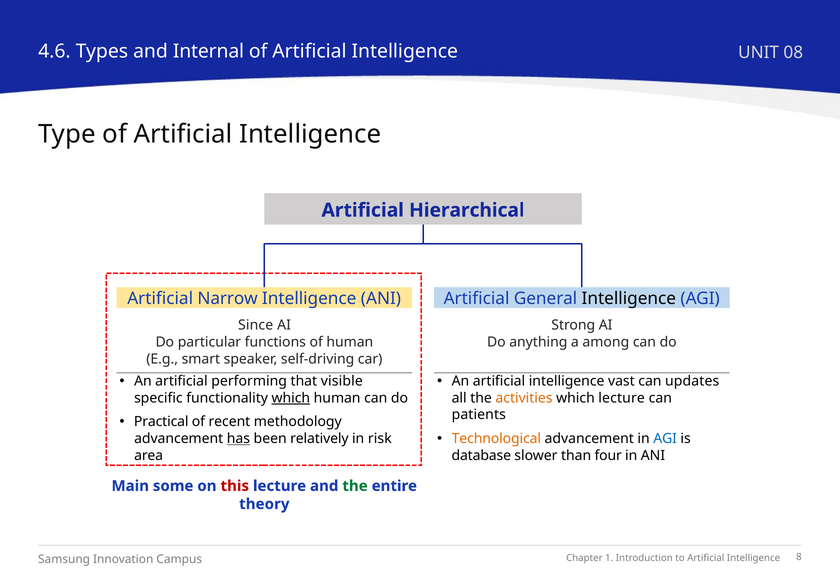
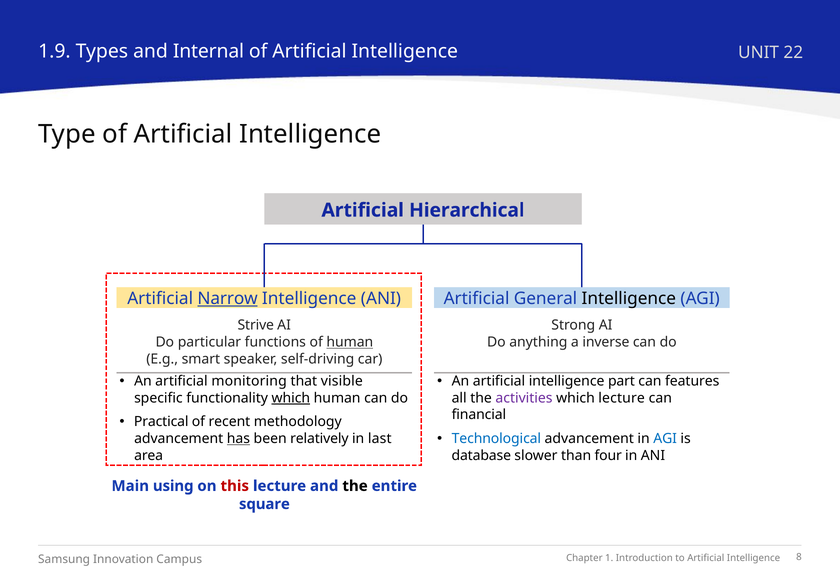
4.6: 4.6 -> 1.9 (54, 51)
08: 08 -> 22 (793, 52)
Narrow underline: none -> present (228, 299)
Since: Since -> Strive (256, 325)
human underline: none -> present (350, 342)
among: among -> inverse (606, 342)
performing: performing -> monitoring (249, 381)
vast: vast -> part (621, 381)
updates: updates -> features (692, 381)
activities colour: orange -> purple (524, 398)
patients: patients -> financial (479, 415)
Technological colour: orange -> blue (496, 438)
risk: risk -> last (380, 438)
some: some -> using (173, 486)
the colour: green -> black (355, 486)
theory: theory -> square (264, 504)
